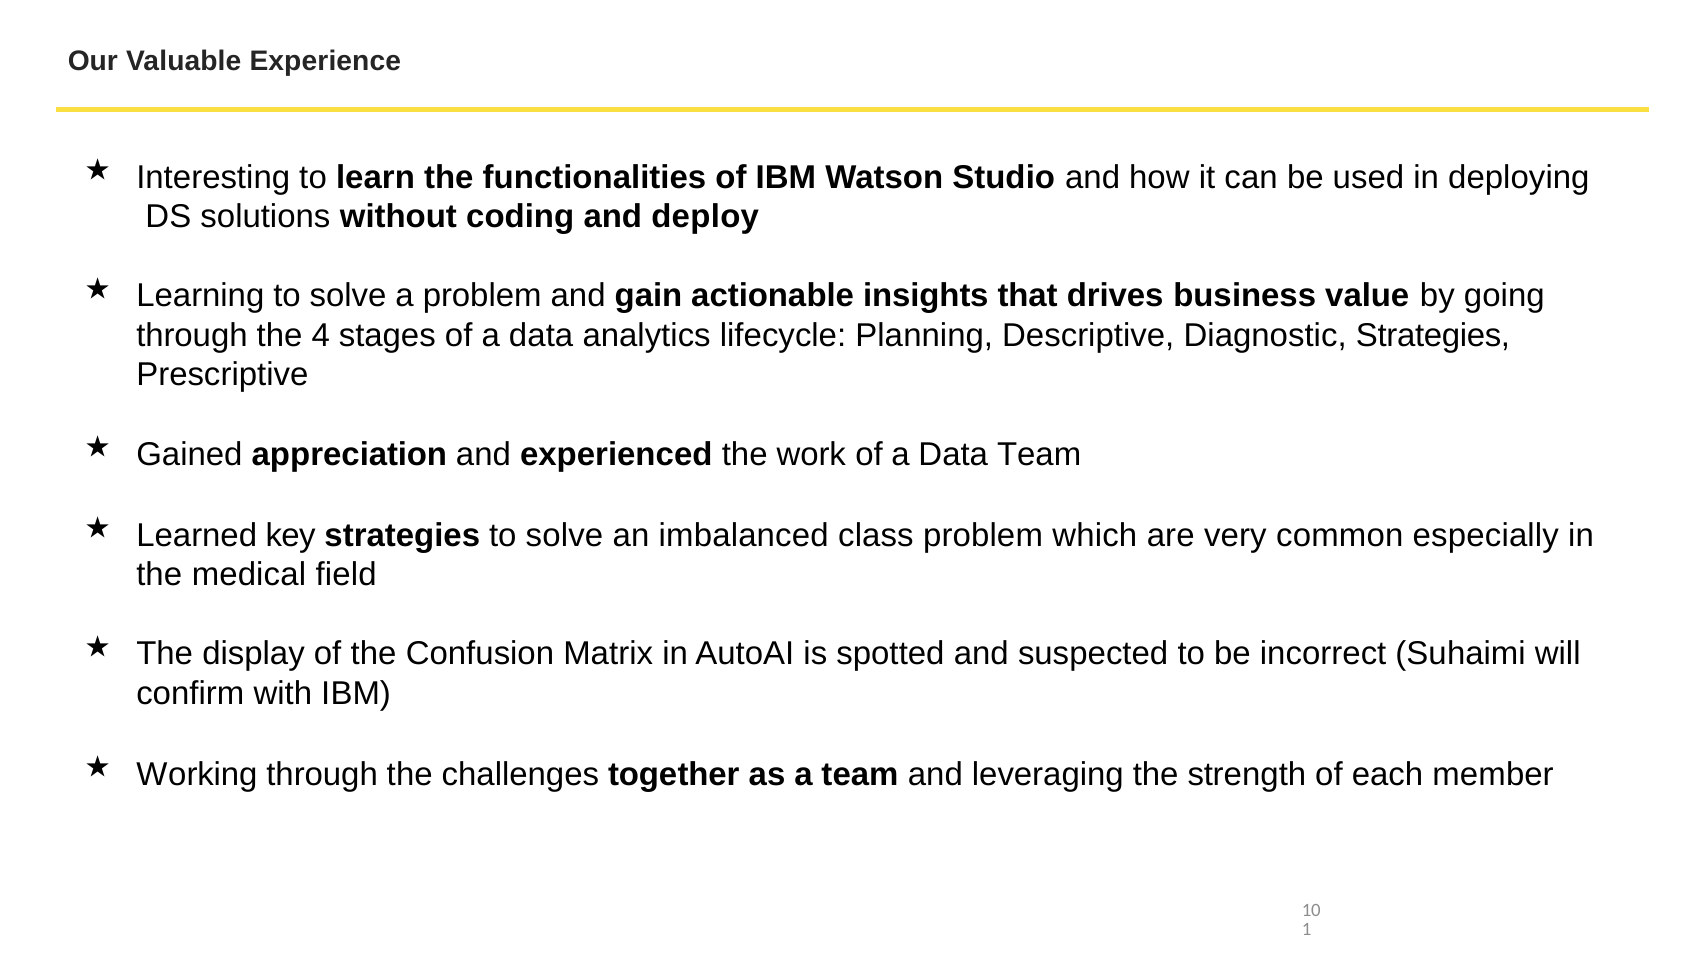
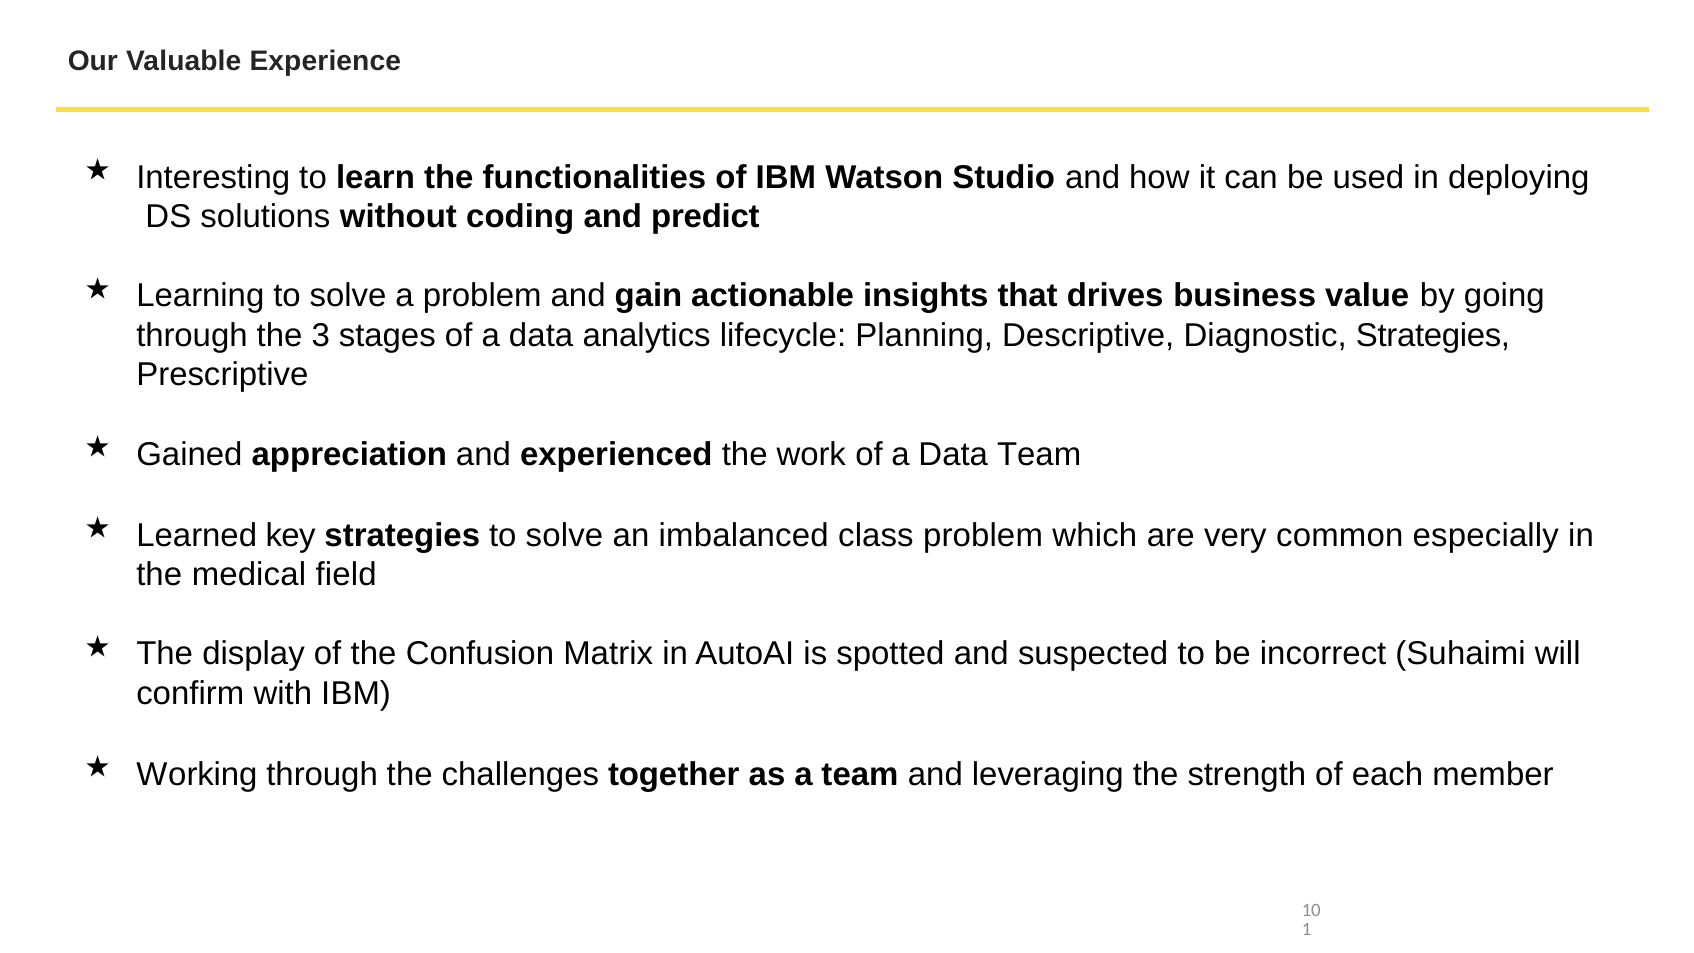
deploy: deploy -> predict (705, 217)
4: 4 -> 3 (321, 335)
